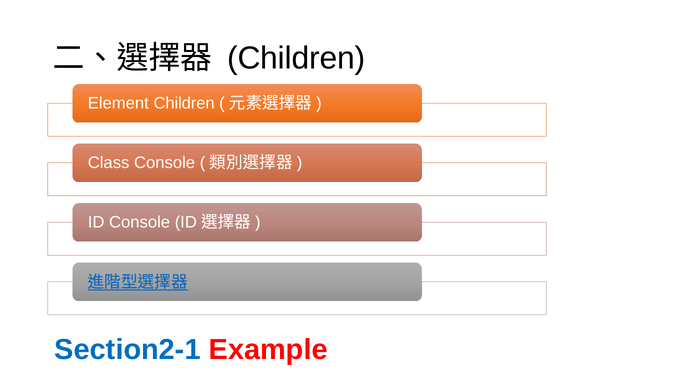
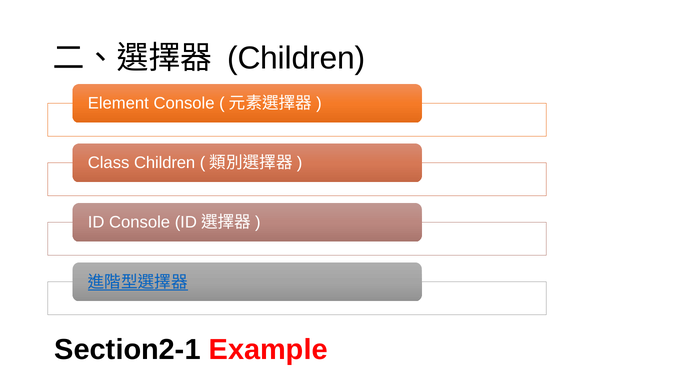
Children: Children -> Console (184, 103)
Console: Console -> Children (165, 163)
Section2-1 colour: blue -> black (128, 350)
